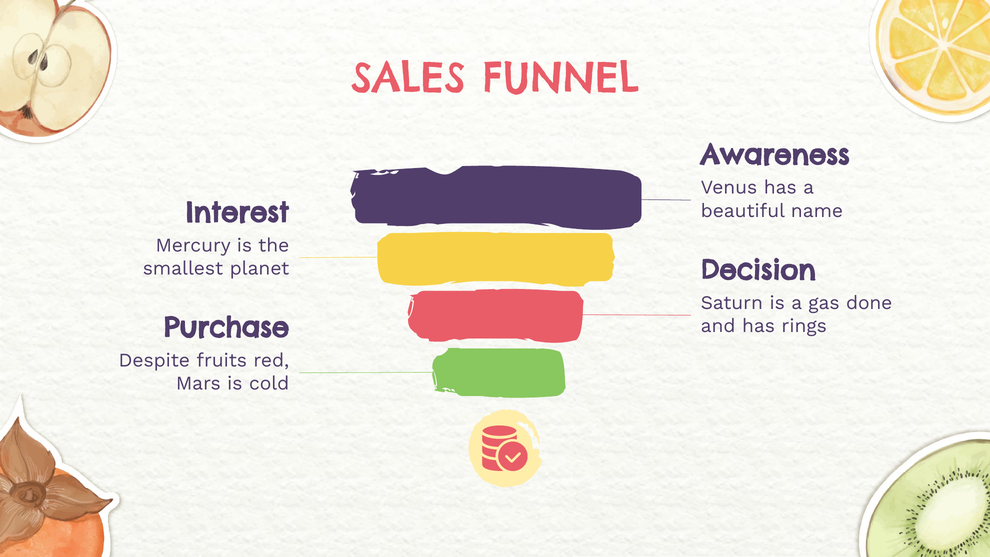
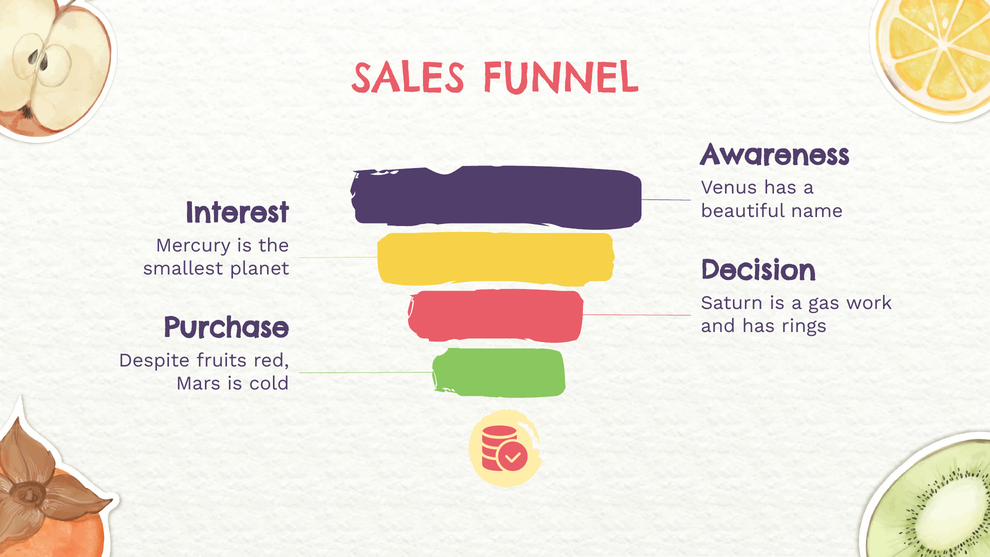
done: done -> work (869, 303)
